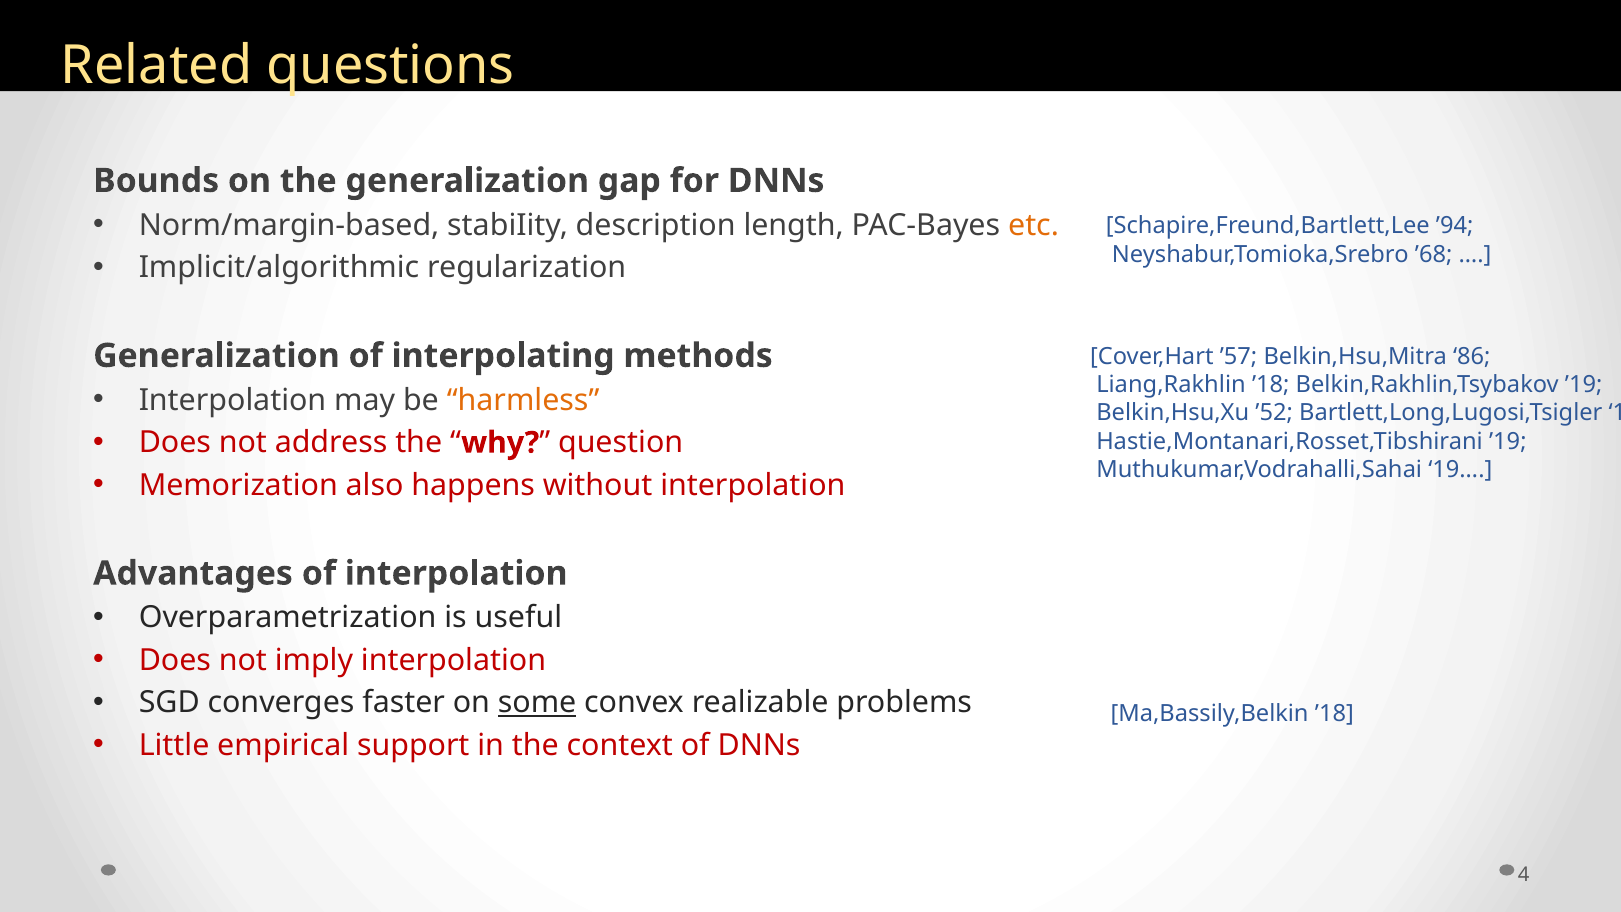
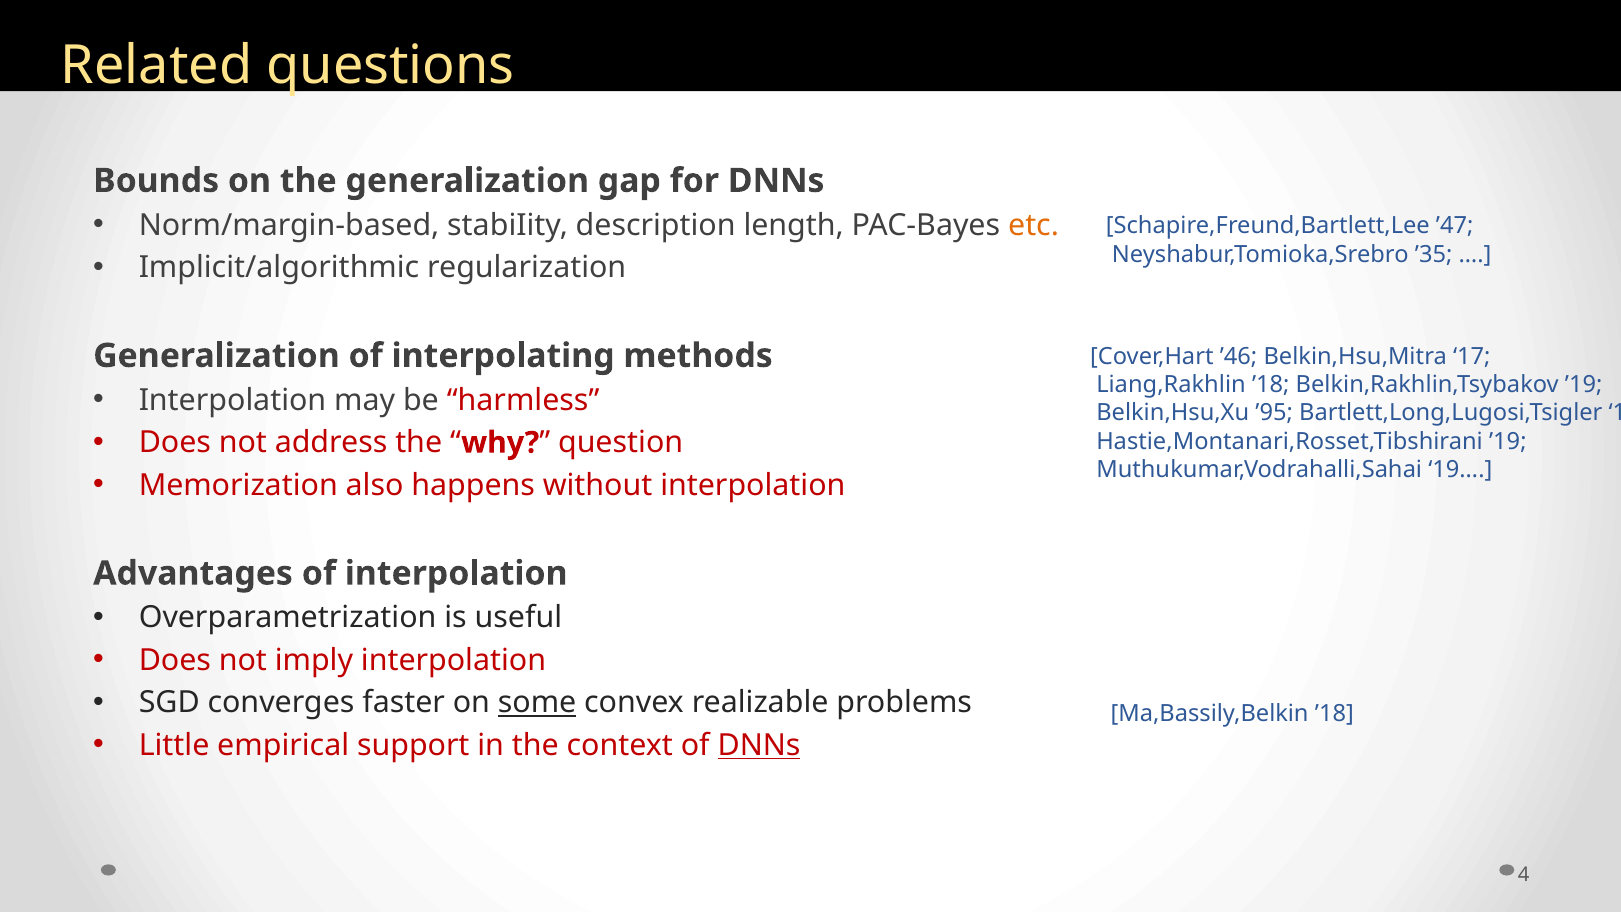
’94: ’94 -> ’47 (1455, 226)
’68: ’68 -> ’35 (1434, 254)
’57: ’57 -> ’46 (1239, 356)
86: 86 -> 17 (1472, 356)
harmless colour: orange -> red (523, 400)
’52: ’52 -> ’95 (1274, 413)
DNNs underline: none -> present (759, 745)
